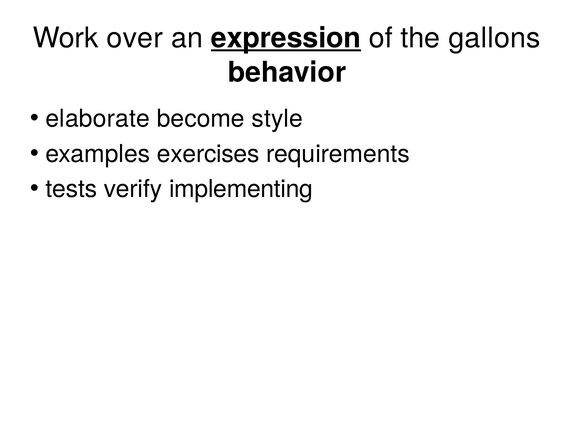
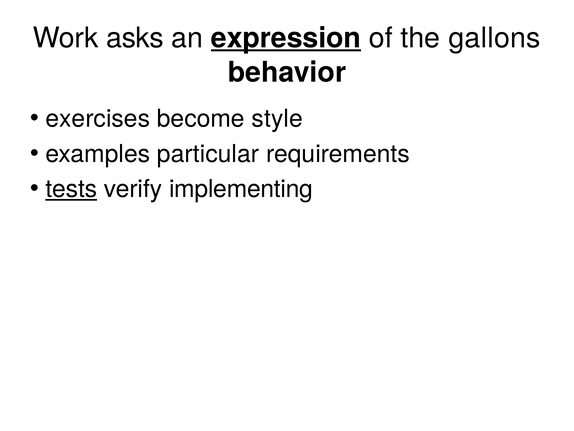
over: over -> asks (135, 38)
elaborate: elaborate -> exercises (98, 119)
exercises: exercises -> particular (208, 154)
tests underline: none -> present (71, 189)
